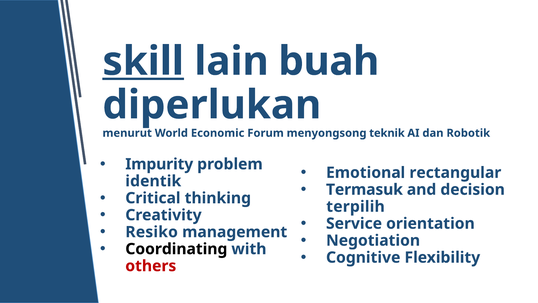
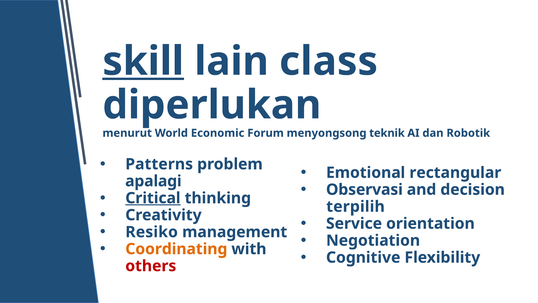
buah: buah -> class (329, 61)
Impurity: Impurity -> Patterns (159, 164)
identik: identik -> apalagi (153, 181)
Termasuk: Termasuk -> Observasi (364, 189)
Critical underline: none -> present (153, 198)
Coordinating colour: black -> orange (176, 249)
